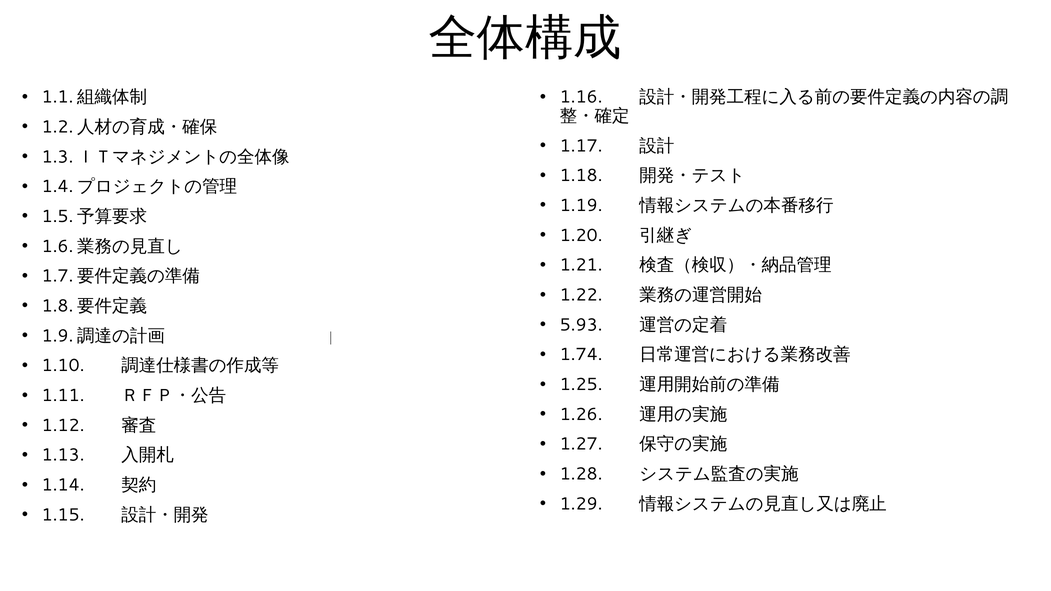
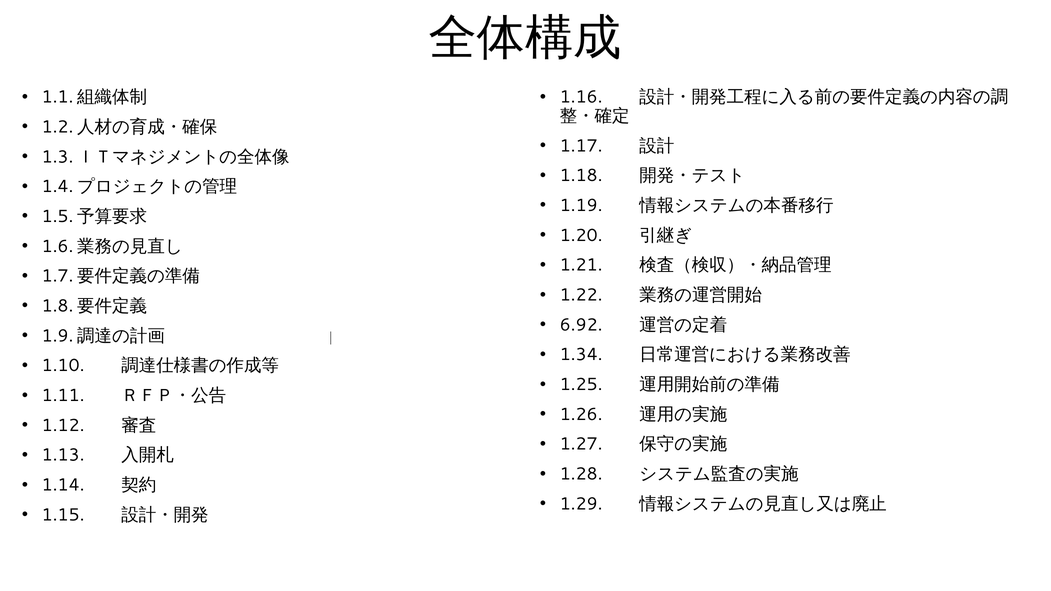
5.93: 5.93 -> 6.92 (581, 325)
1.74: 1.74 -> 1.34 (581, 355)
